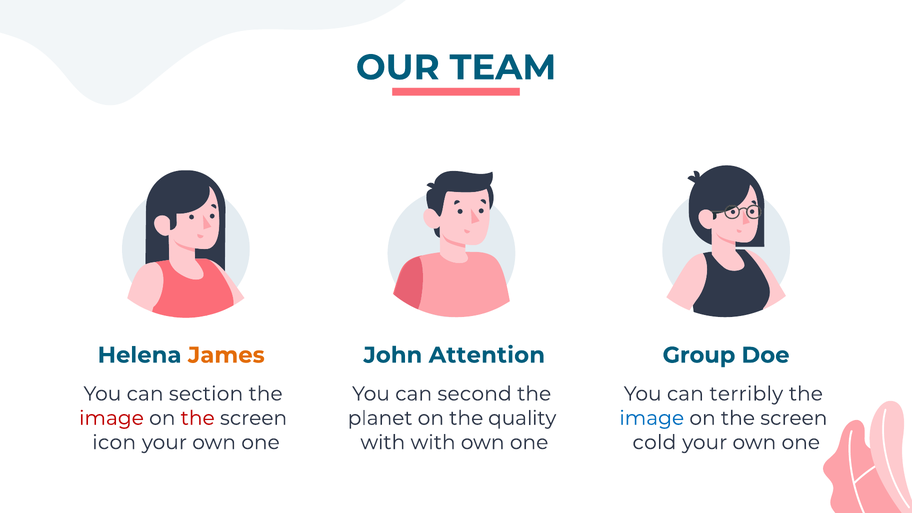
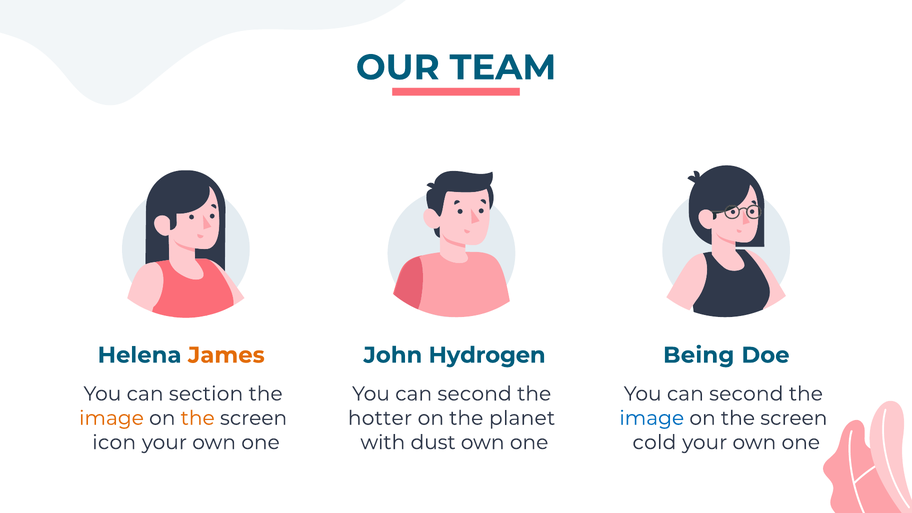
Attention: Attention -> Hydrogen (487, 355)
Group: Group -> Being (699, 355)
terribly: terribly -> second (746, 394)
image colour: red -> orange (111, 418)
the colour: red -> orange (198, 418)
planet: planet -> hotter (380, 418)
quality: quality -> planet (522, 418)
with with: with -> dust (433, 442)
